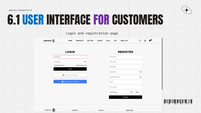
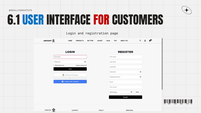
FOR colour: purple -> red (101, 21)
